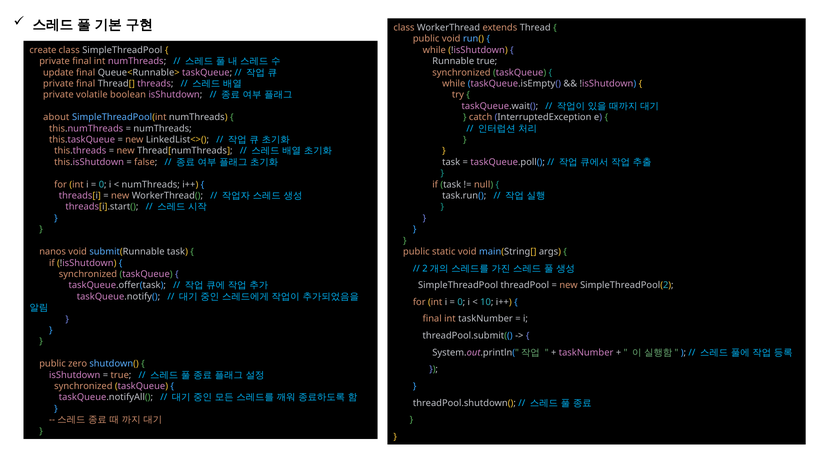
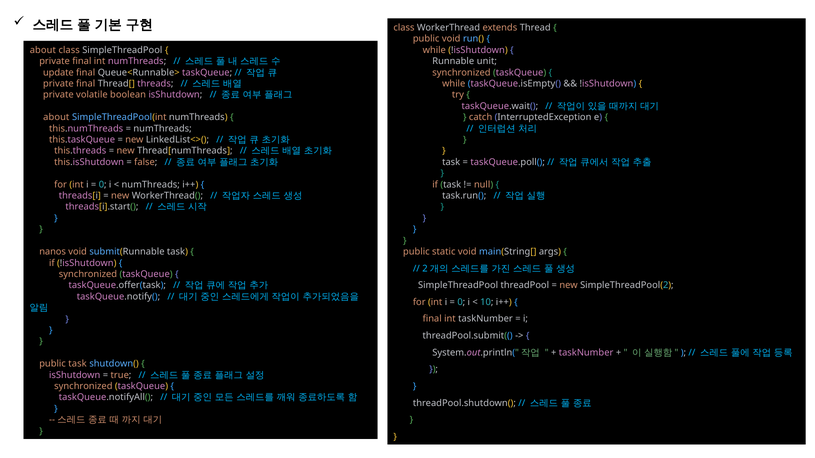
create: create -> about (43, 50)
Runnable true: true -> unit (487, 61)
public zero: zero -> task (78, 364)
